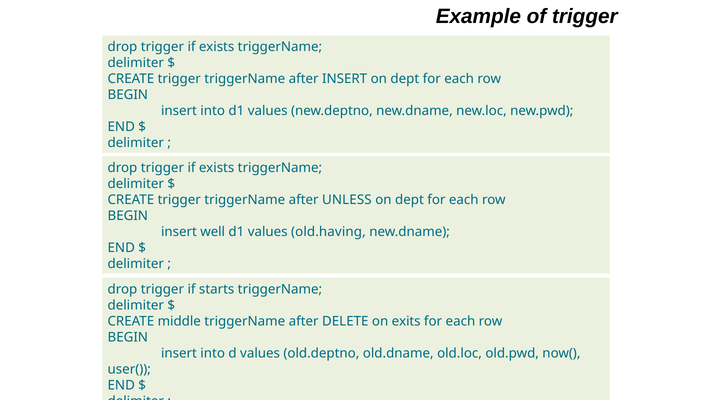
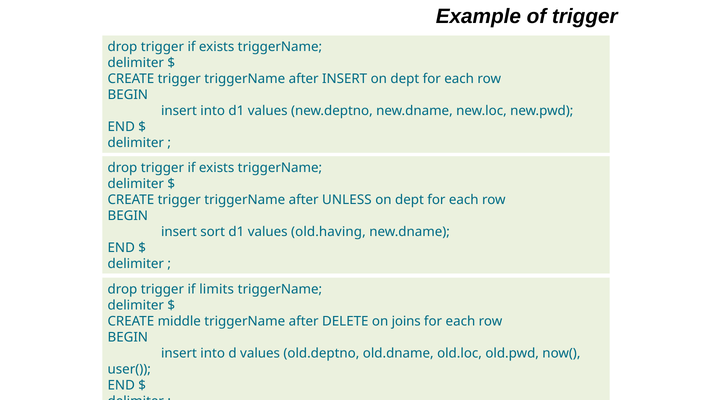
well: well -> sort (213, 232)
starts: starts -> limits (217, 290)
exits: exits -> joins (406, 322)
